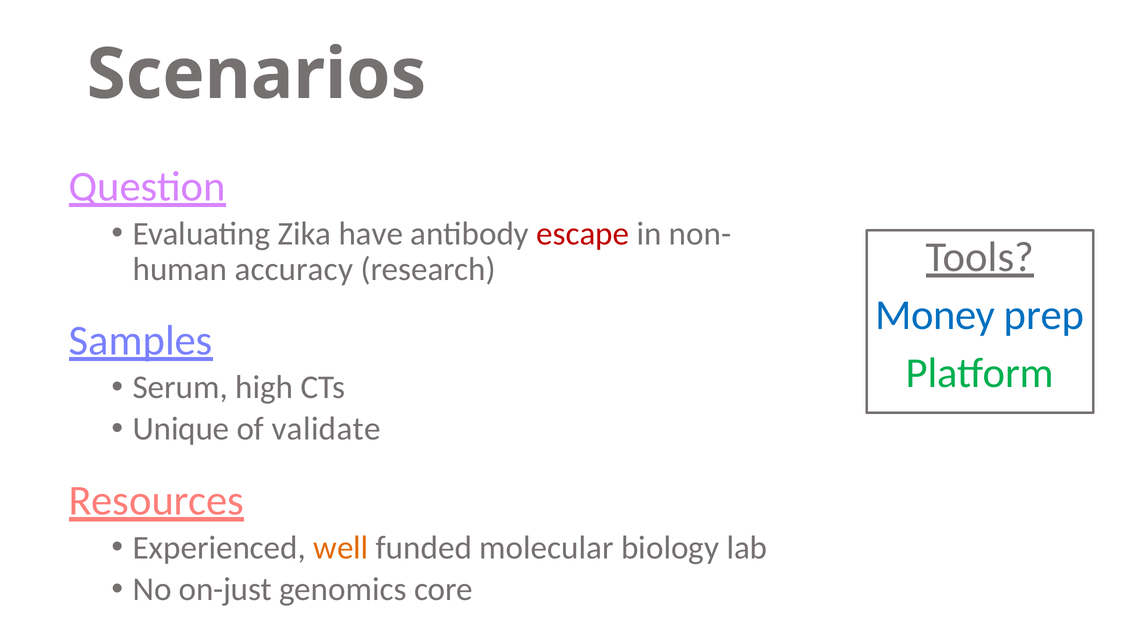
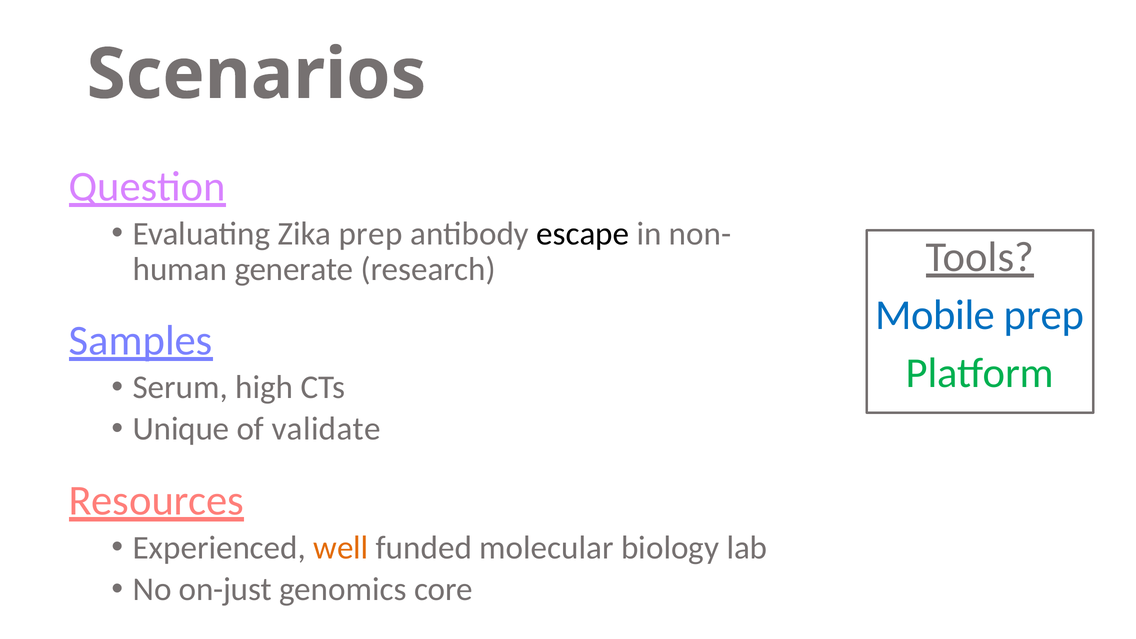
Zika have: have -> prep (371, 234)
escape colour: red -> black (583, 234)
accuracy: accuracy -> generate (294, 269)
Money: Money -> Mobile (935, 315)
